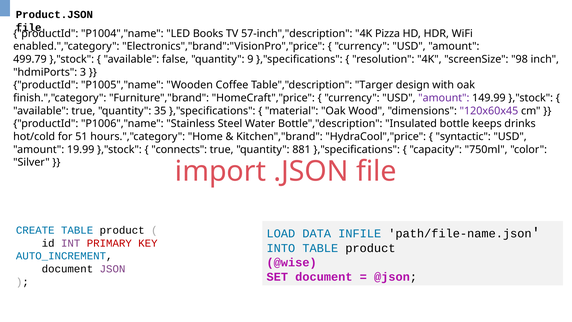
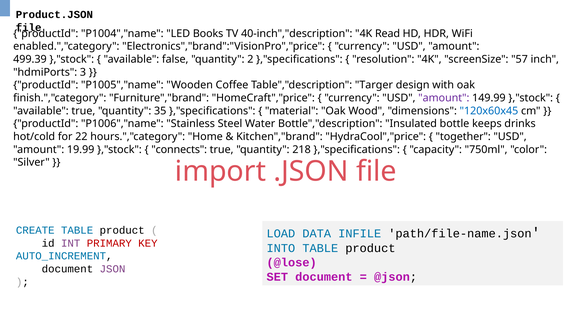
57-inch","description: 57-inch","description -> 40-inch","description (297, 34)
Pizza: Pizza -> Read (388, 34)
499.79: 499.79 -> 499.39 (30, 59)
9: 9 -> 2 (250, 59)
98: 98 -> 57 (520, 59)
120x60x45 colour: purple -> blue (489, 111)
51: 51 -> 22 (81, 136)
syntactic: syntactic -> together (463, 136)
881: 881 -> 218 (302, 149)
@wise: @wise -> @lose (292, 262)
